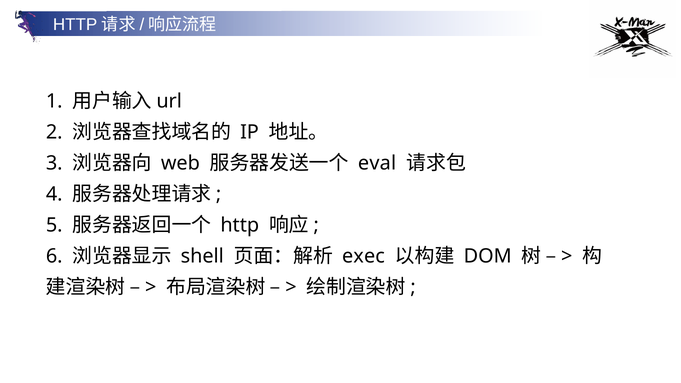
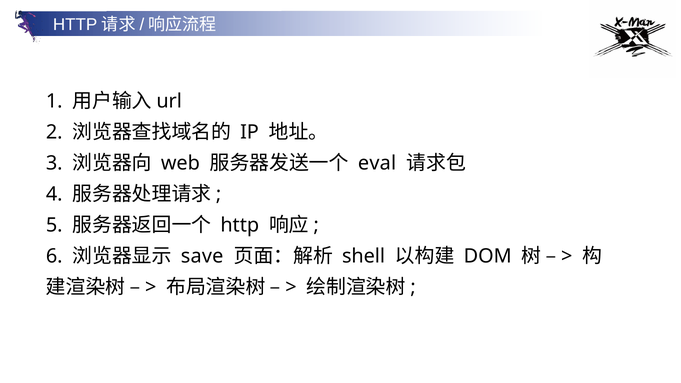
shell: shell -> save (202, 256)
exec: exec -> shell (364, 256)
